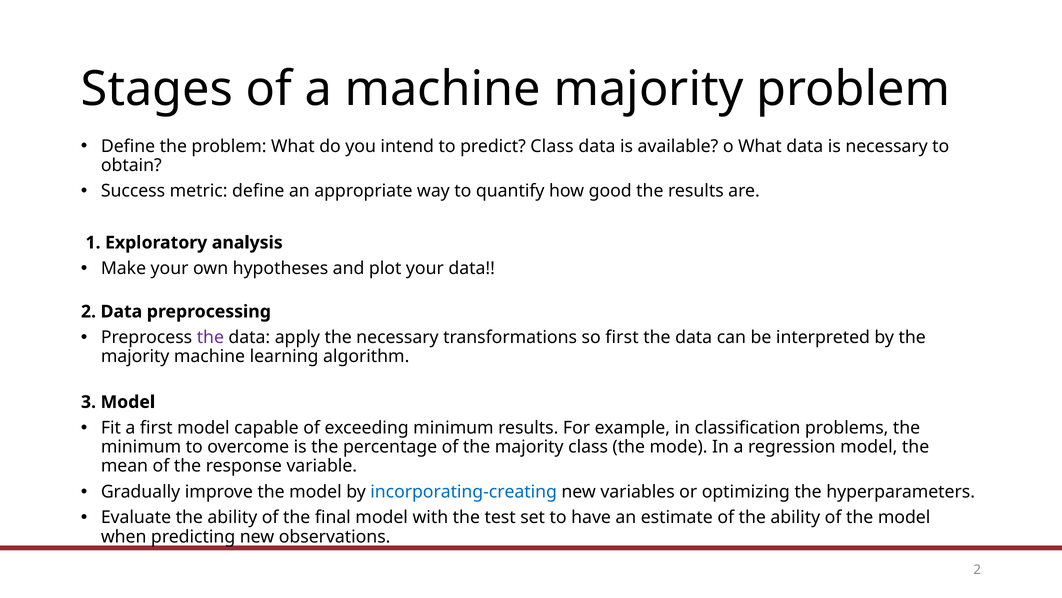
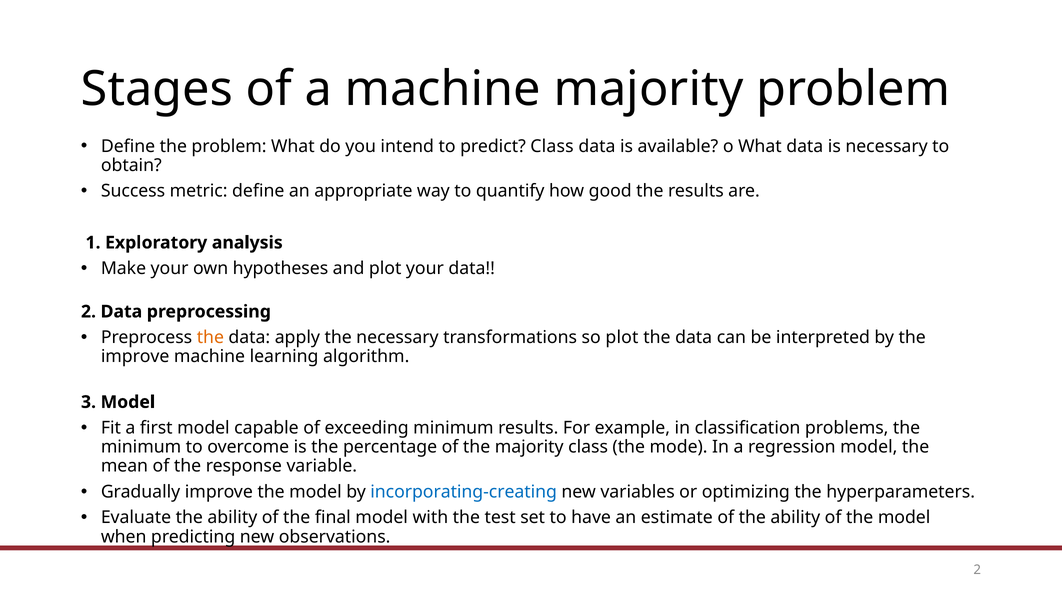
the colour: purple -> orange (210, 337)
so first: first -> plot (622, 337)
majority: majority -> improve (135, 356)
